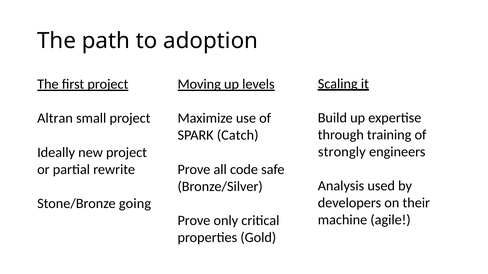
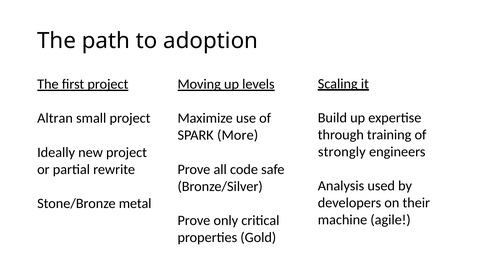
Catch: Catch -> More (238, 136)
going: going -> metal (135, 204)
